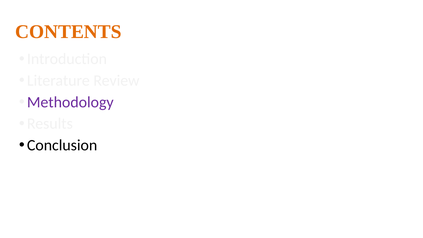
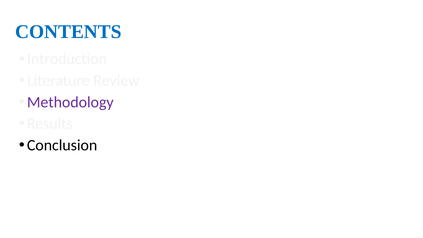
CONTENTS colour: orange -> blue (68, 32)
